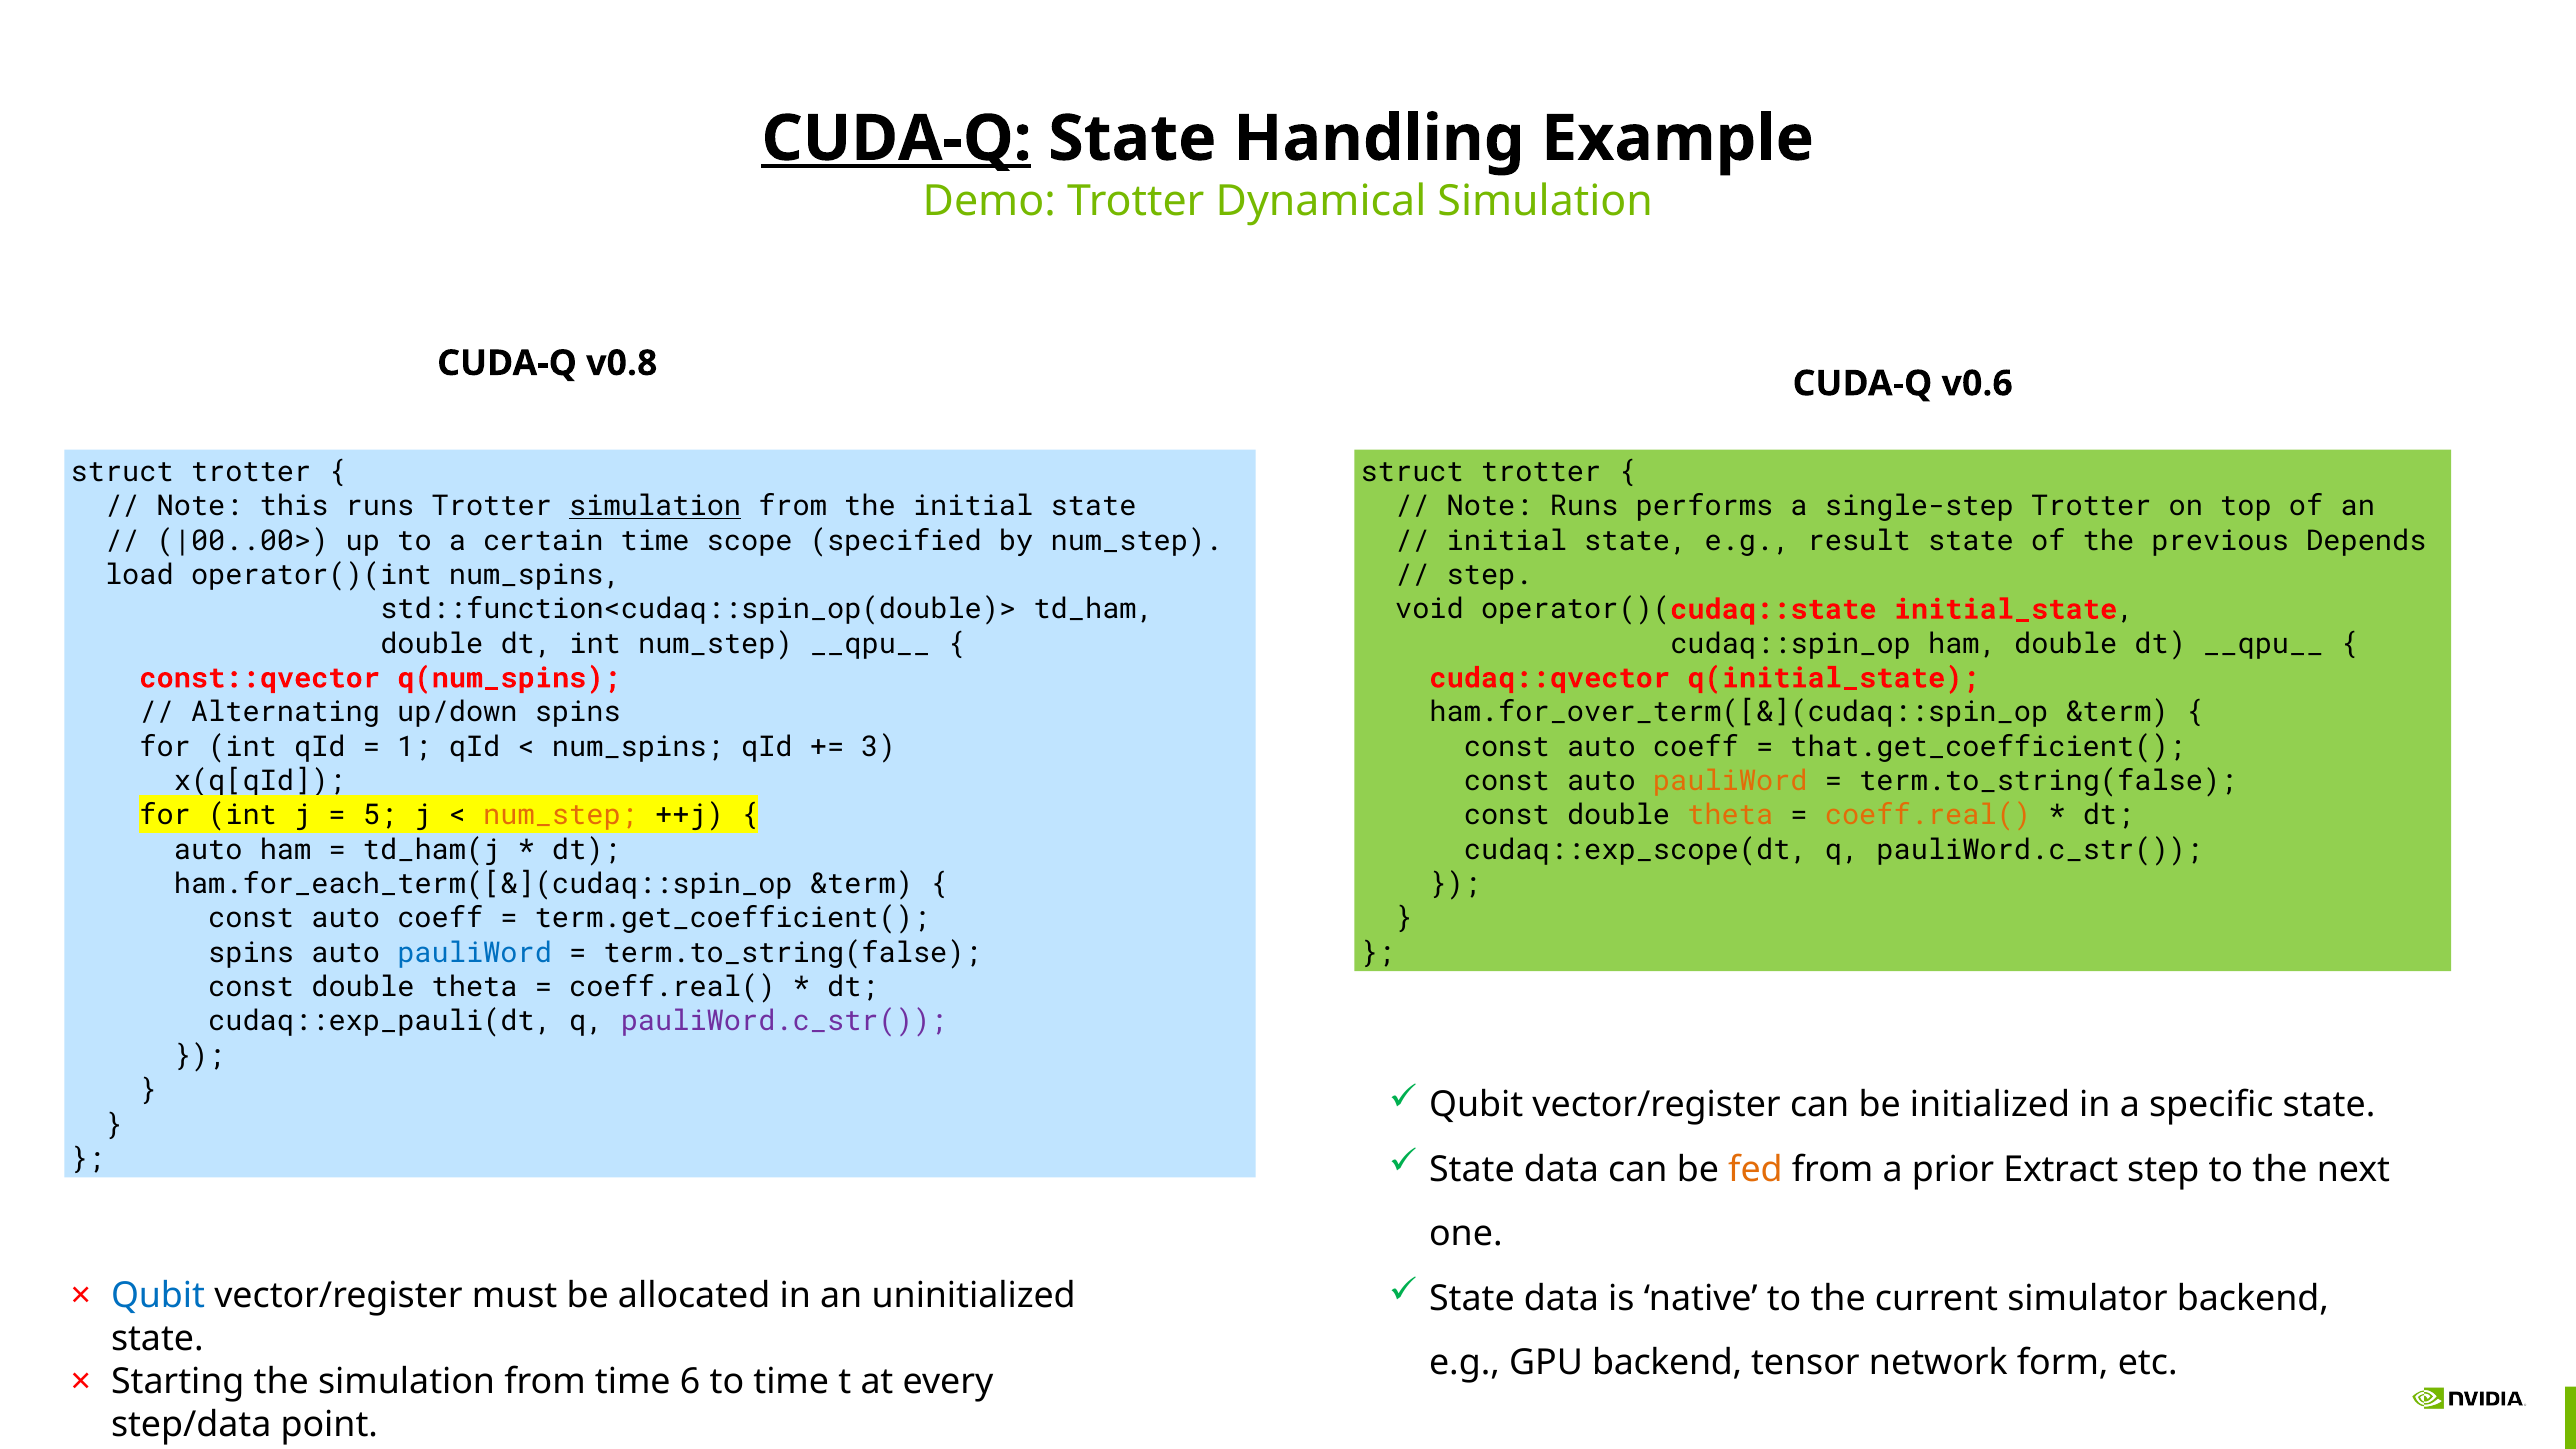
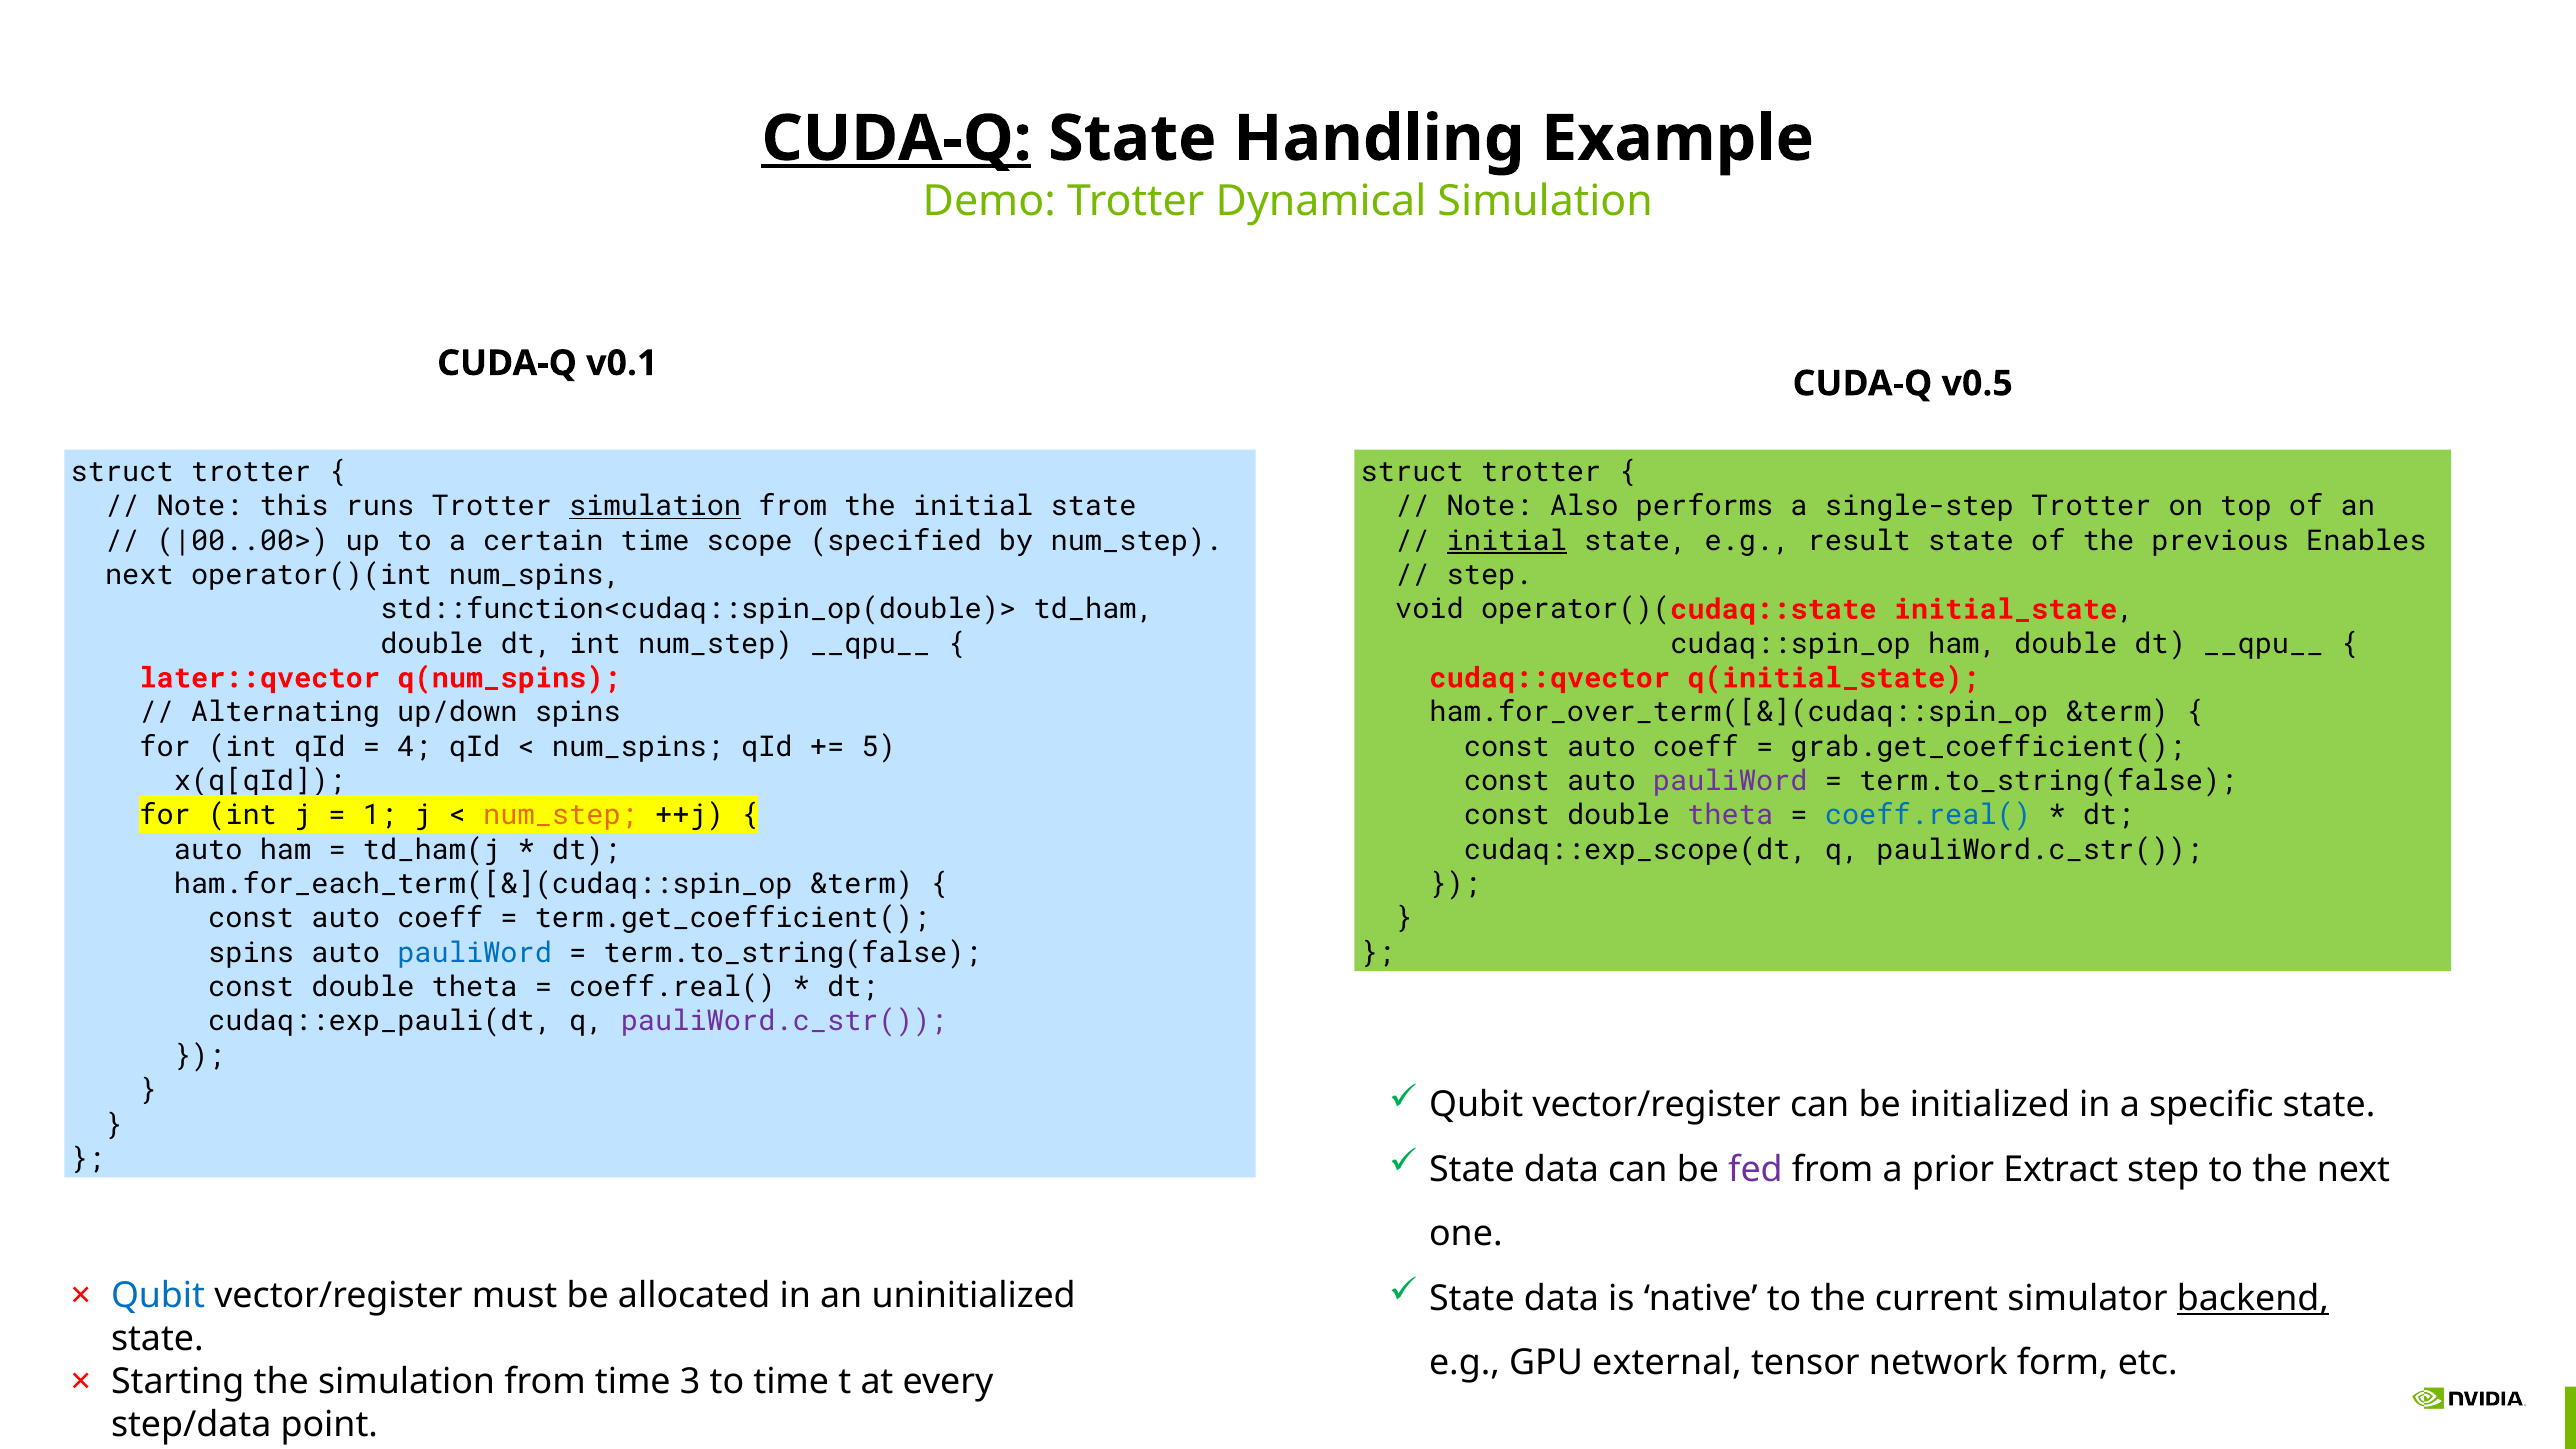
v0.8: v0.8 -> v0.1 (622, 363)
v0.6: v0.6 -> v0.5 (1977, 384)
Note Runs: Runs -> Also (1584, 506)
initial underline: none -> present (1507, 541)
Depends: Depends -> Enables (2366, 541)
load: load -> next (139, 575)
const::qvector: const::qvector -> later::qvector (260, 678)
1: 1 -> 4 (414, 747)
3: 3 -> 5 (879, 747)
that.get_coefficient(: that.get_coefficient( -> grab.get_coefficient( (1988, 747)
pauliWord colour: orange -> purple (1730, 781)
5: 5 -> 1 (380, 815)
theta colour: orange -> purple (1730, 815)
coeff.real( colour: orange -> blue (1928, 815)
fed colour: orange -> purple (1755, 1169)
backend underline: none -> present (2253, 1298)
GPU backend: backend -> external (1667, 1363)
6: 6 -> 3 (690, 1382)
